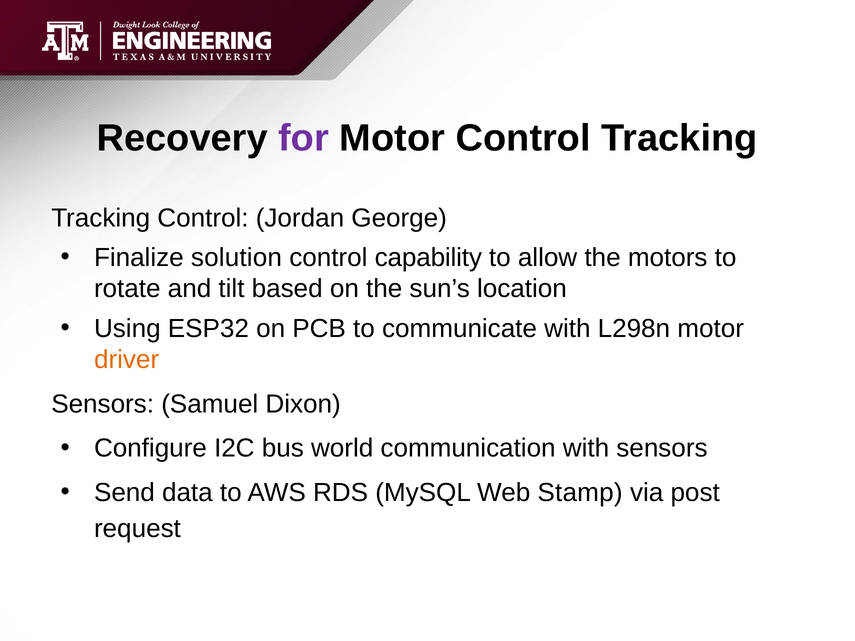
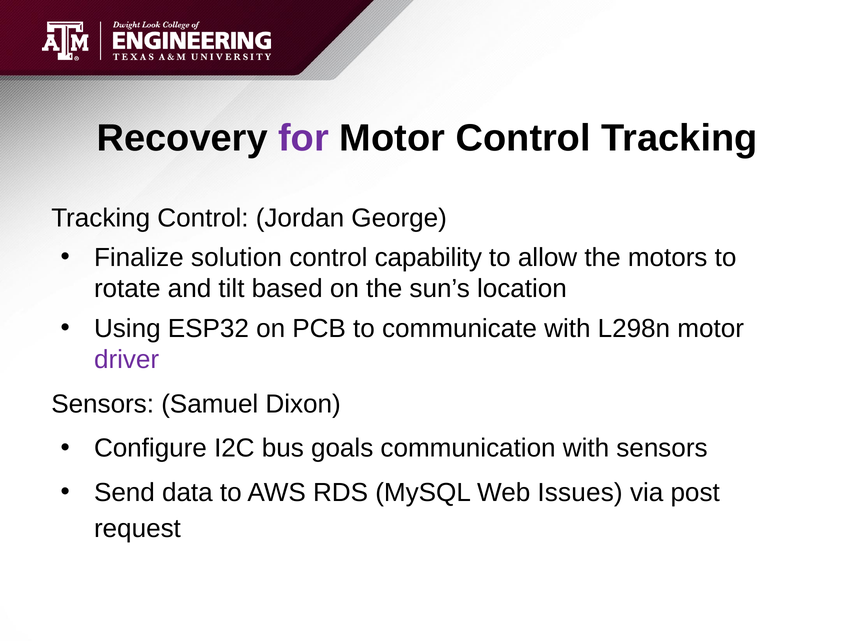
driver colour: orange -> purple (127, 360)
world: world -> goals (342, 448)
Stamp: Stamp -> Issues (580, 493)
